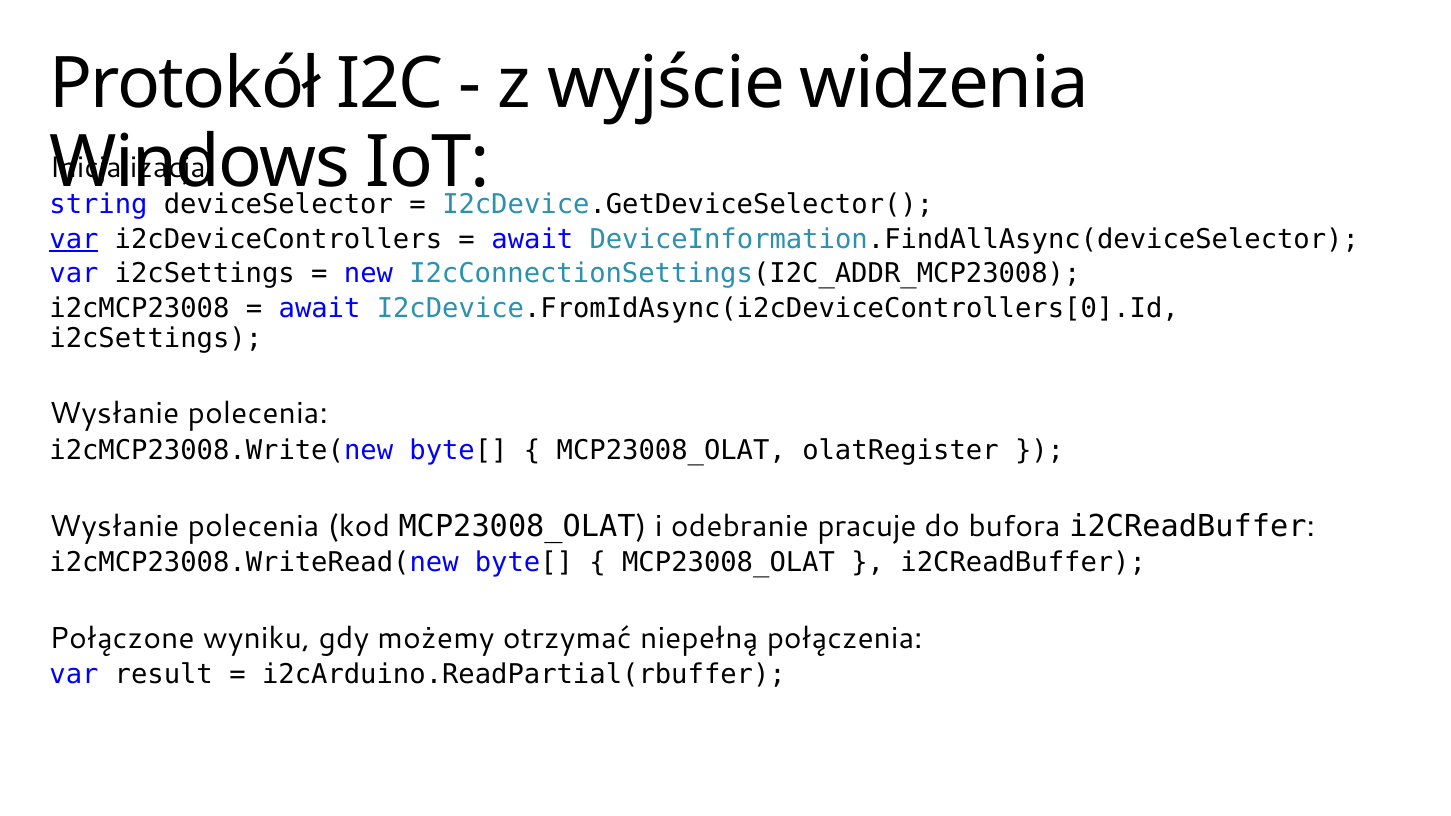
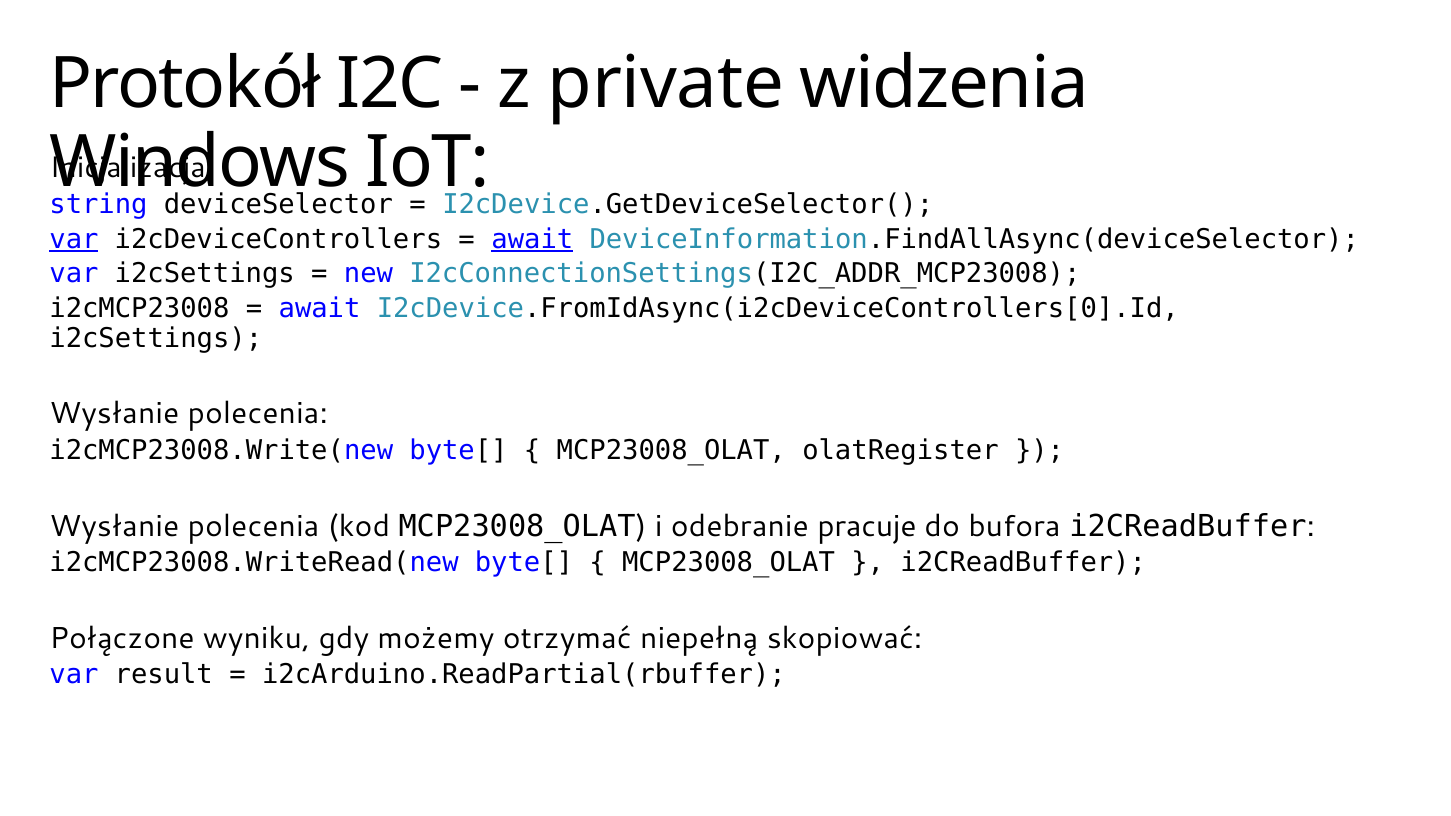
wyjście: wyjście -> private (666, 84)
await underline: none -> present (532, 239)
połączenia: połączenia -> skopiować (845, 638)
